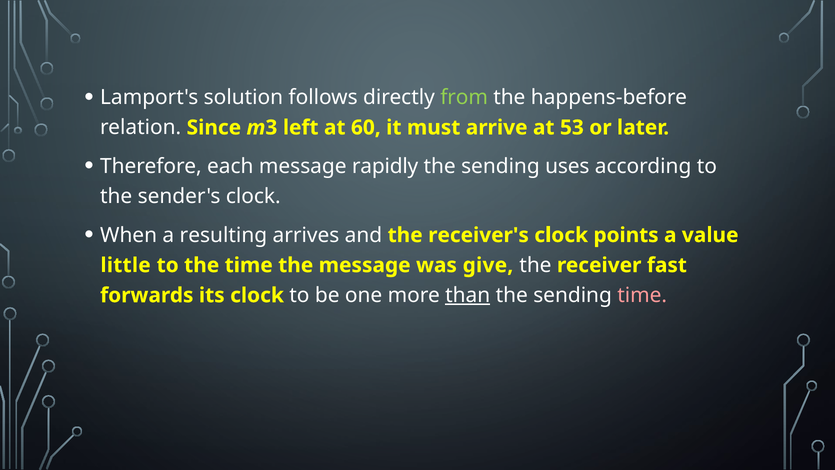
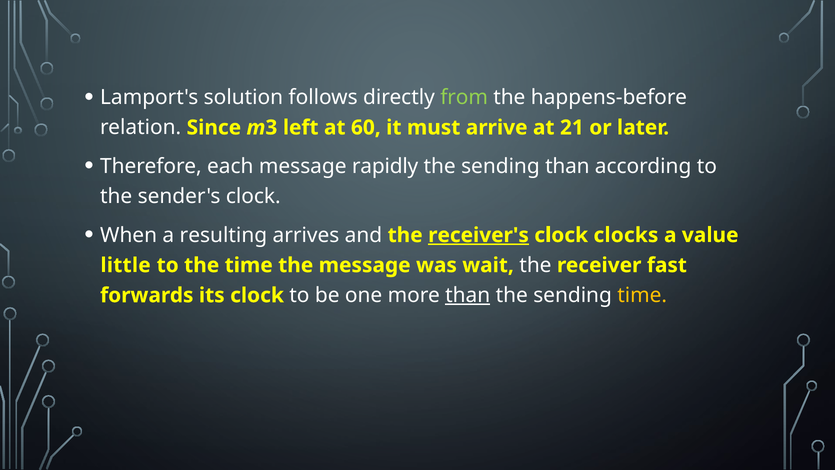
53: 53 -> 21 (572, 127)
sending uses: uses -> than (567, 166)
receiver's underline: none -> present (479, 235)
points: points -> clocks (626, 235)
give: give -> wait (488, 265)
time colour: pink -> yellow (642, 295)
